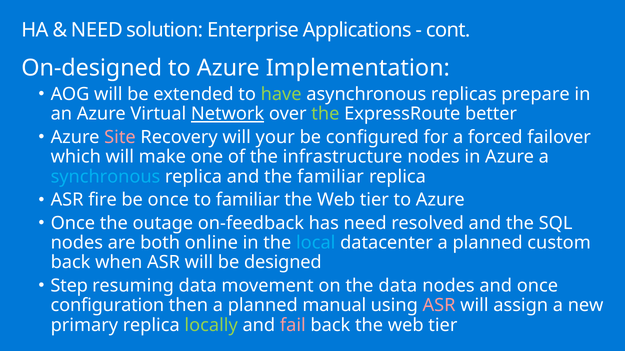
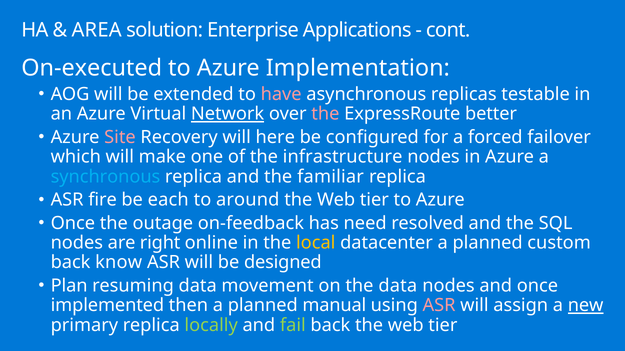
NEED: NEED -> AREA (97, 30)
On-designed: On-designed -> On-executed (92, 68)
have colour: light green -> pink (281, 94)
prepare: prepare -> testable (536, 94)
the colour: light green -> pink (325, 114)
your: your -> here (275, 137)
be once: once -> each (168, 200)
to familiar: familiar -> around (248, 200)
both: both -> right (160, 243)
local colour: light blue -> yellow (316, 243)
when: when -> know (119, 263)
Step: Step -> Plan (69, 286)
configuration: configuration -> implemented (107, 306)
new underline: none -> present (586, 306)
fail colour: pink -> light green (293, 326)
